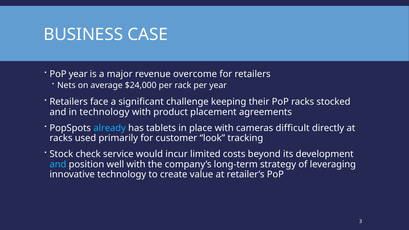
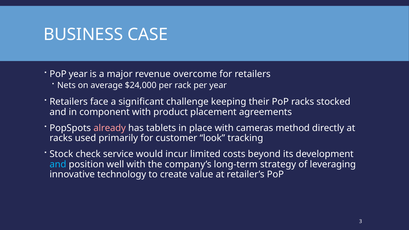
in technology: technology -> component (104, 112)
already colour: light blue -> pink (110, 128)
difficult: difficult -> method (293, 128)
